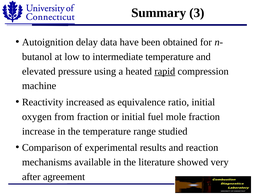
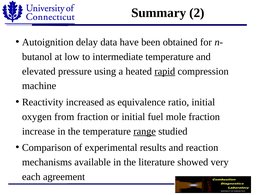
3: 3 -> 2 (197, 13)
range underline: none -> present (145, 131)
after: after -> each (31, 177)
